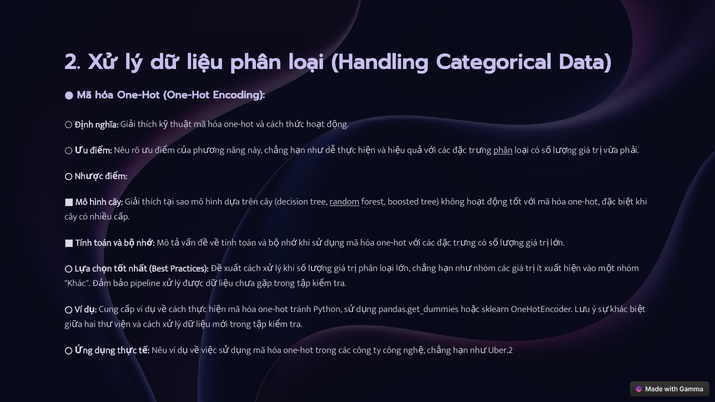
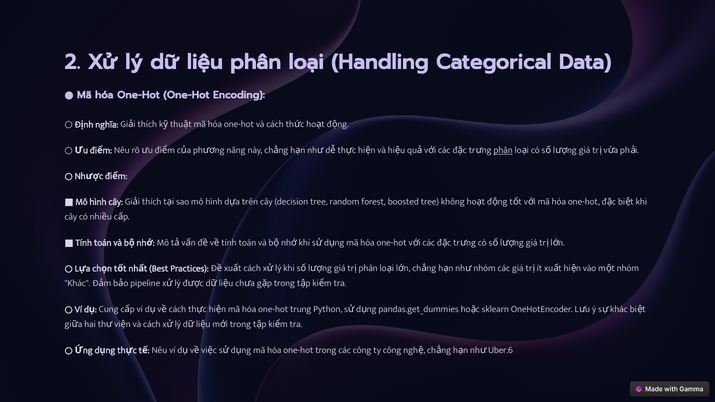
random underline: present -> none (344, 202)
tránh: tránh -> trung (301, 309)
Uber.2: Uber.2 -> Uber.6 (501, 350)
